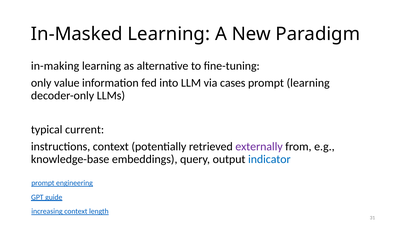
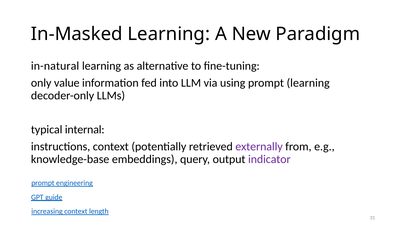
in-making: in-making -> in-natural (55, 66)
cases: cases -> using (233, 83)
current: current -> internal (85, 130)
indicator colour: blue -> purple (269, 160)
